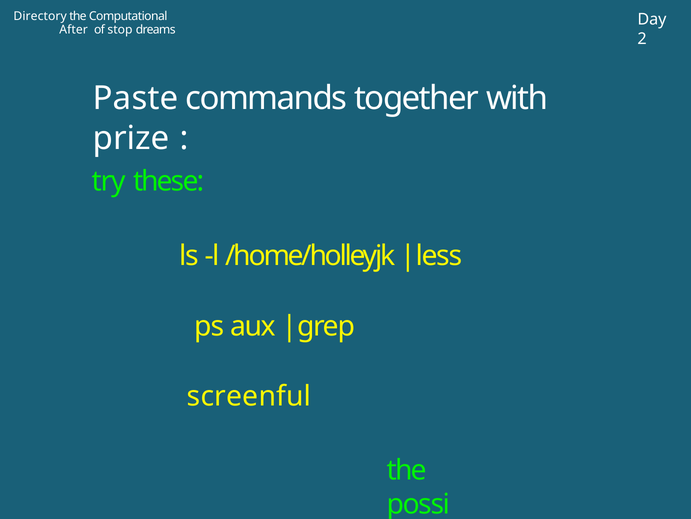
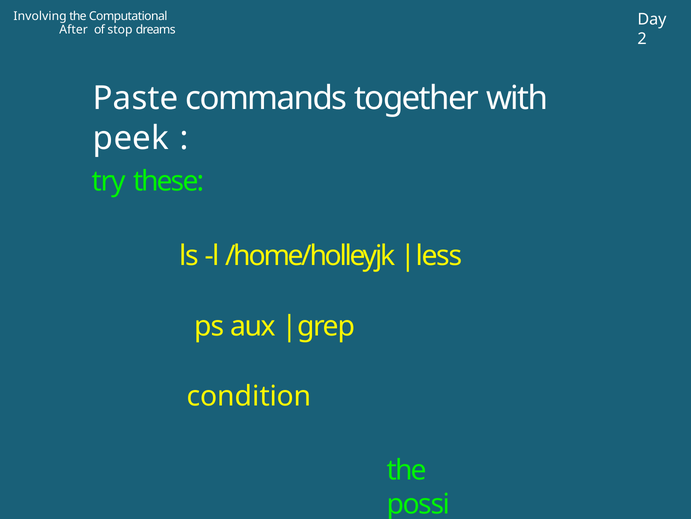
Directory: Directory -> Involving (40, 16)
prize: prize -> peek (131, 138)
screenful: screenful -> condition (249, 396)
